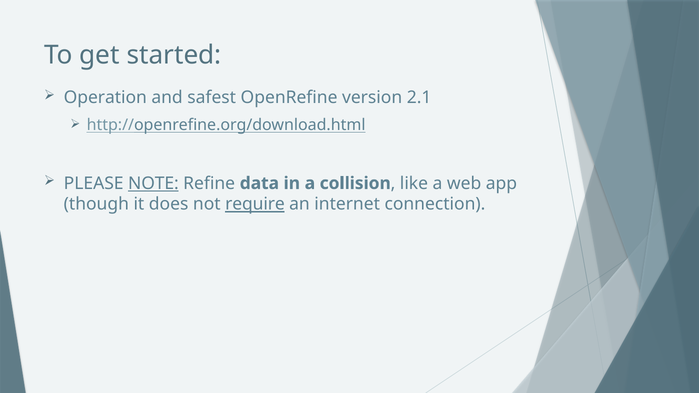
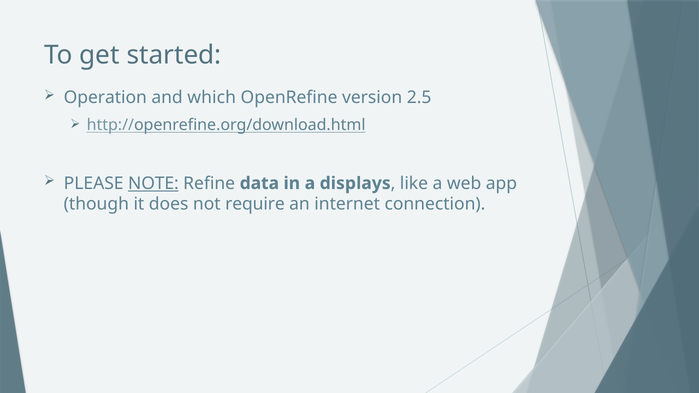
safest: safest -> which (212, 98)
2.1: 2.1 -> 2.5 (419, 98)
collision: collision -> displays (355, 183)
require underline: present -> none (255, 204)
